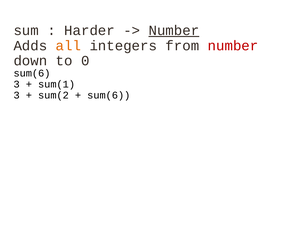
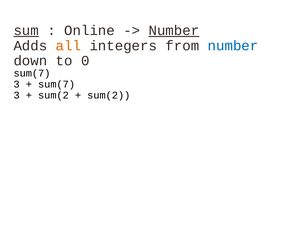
sum underline: none -> present (26, 31)
Harder: Harder -> Online (90, 31)
number colour: red -> blue (233, 46)
sum(6: sum(6 -> sum(7 (32, 73)
sum(1: sum(1 -> sum(7 (57, 84)
sum(6: sum(6 -> sum(2 (109, 95)
